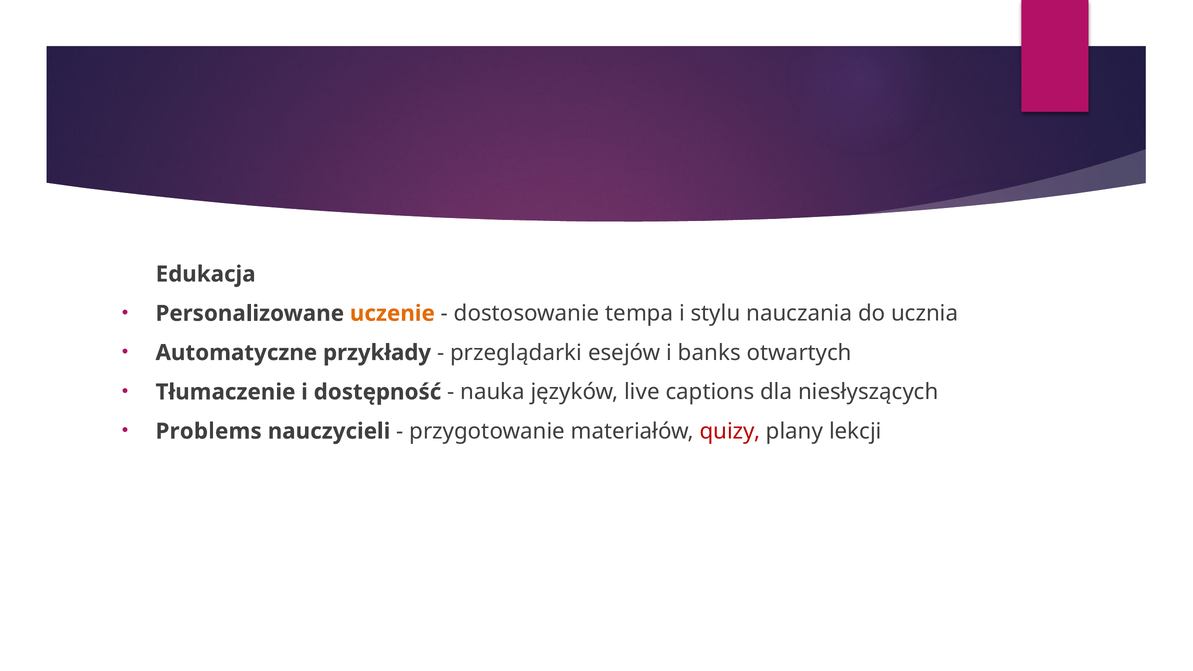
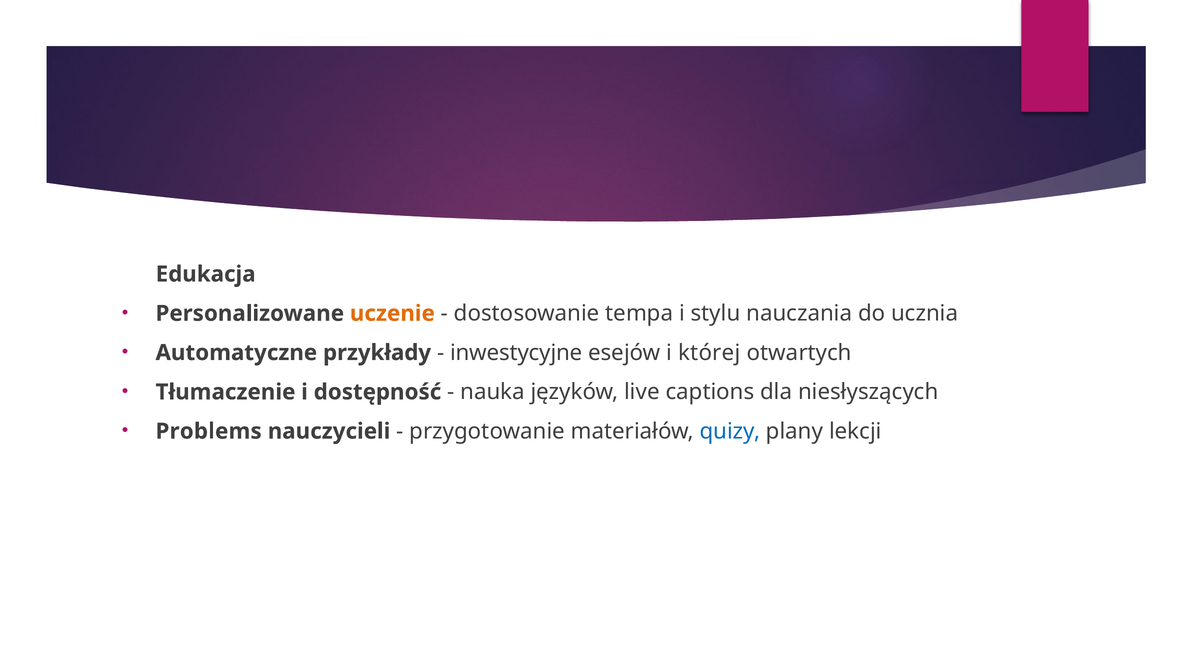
przeglądarki: przeglądarki -> inwestycyjne (516, 353)
banks: banks -> której (709, 353)
quizy colour: red -> blue (730, 431)
